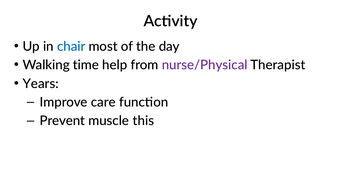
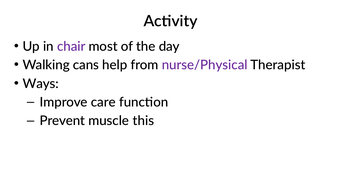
chair colour: blue -> purple (71, 47)
time: time -> cans (86, 65)
Years: Years -> Ways (41, 84)
